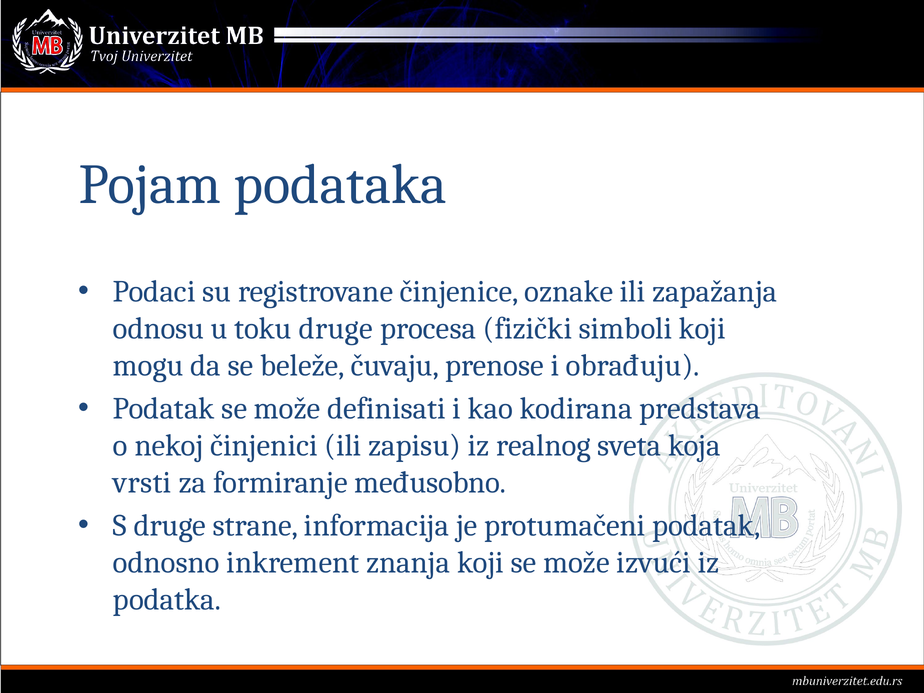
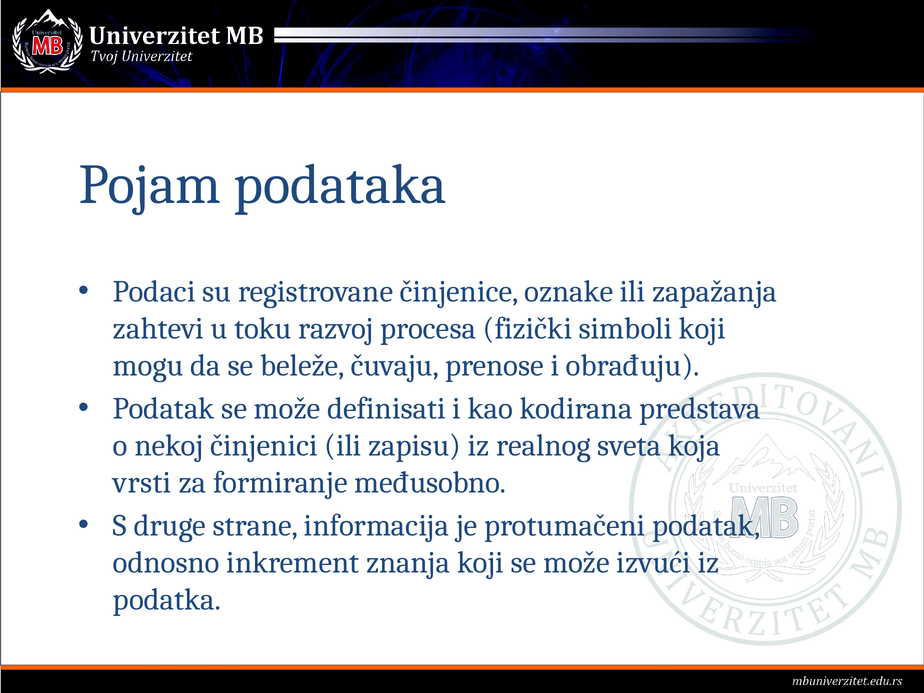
odnosu: odnosu -> zahtevi (159, 329)
toku druge: druge -> razvoj (336, 329)
